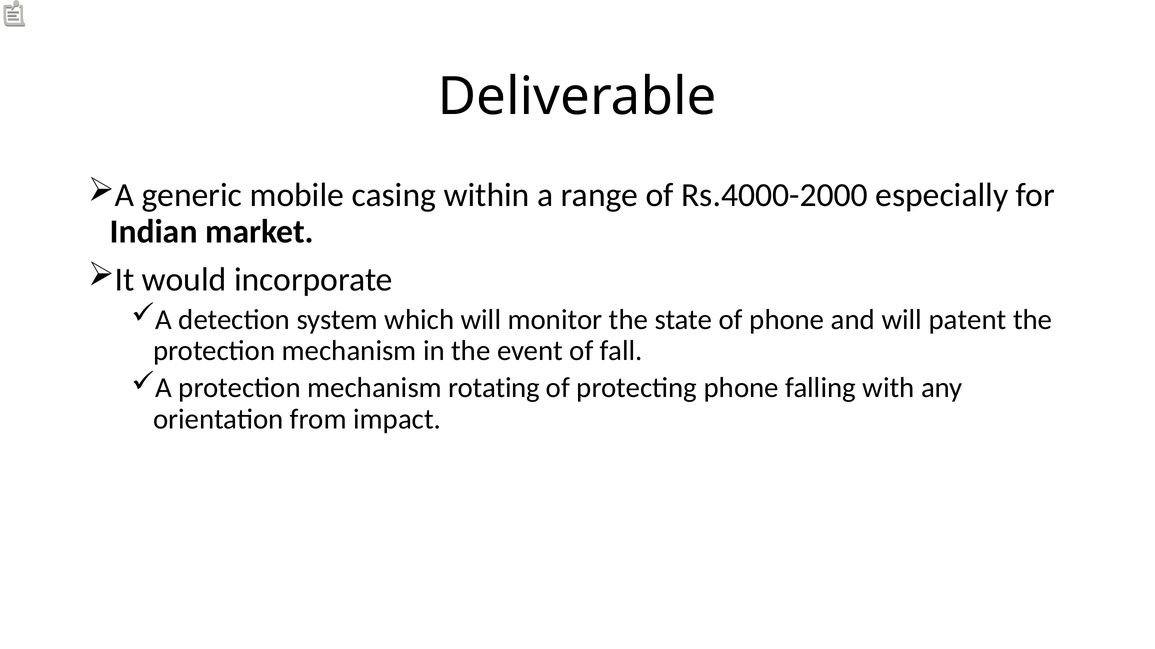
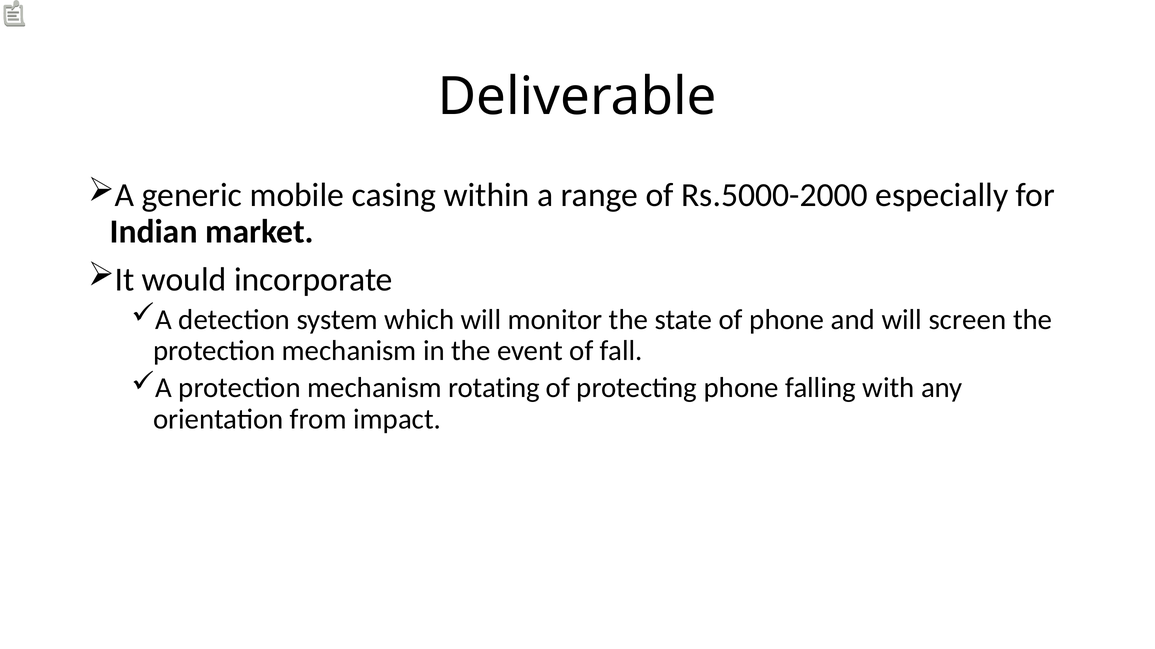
Rs.4000-2000: Rs.4000-2000 -> Rs.5000-2000 (774, 195)
patent: patent -> screen (968, 320)
